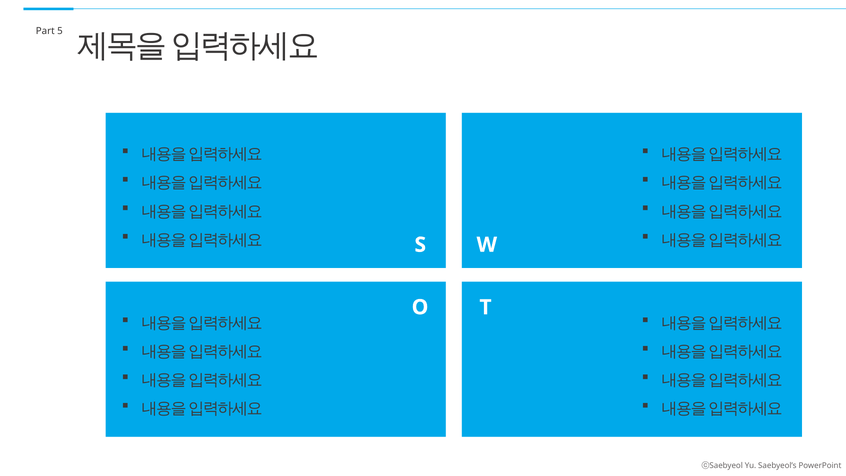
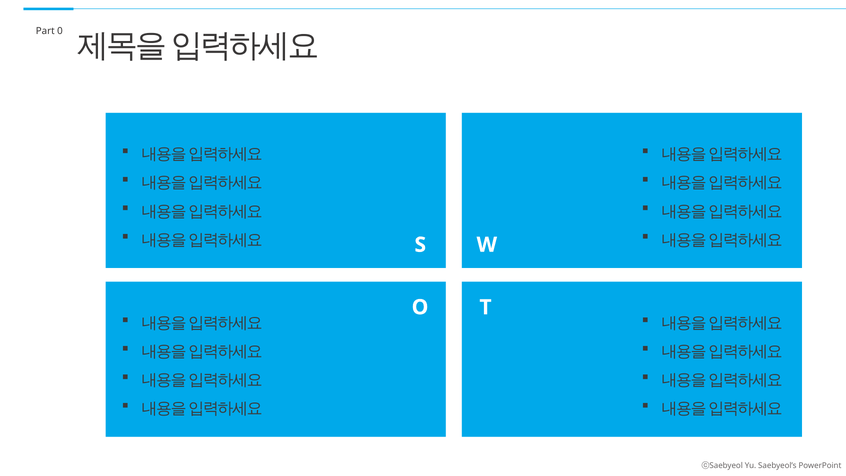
5: 5 -> 0 (60, 31)
